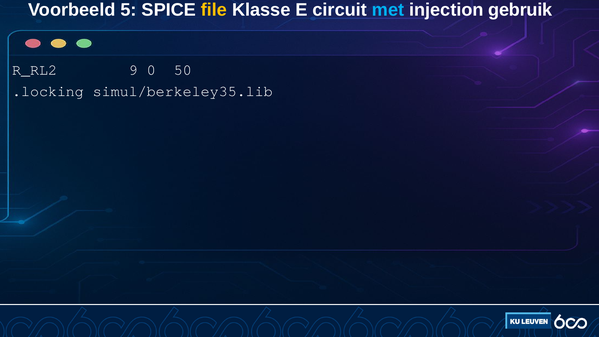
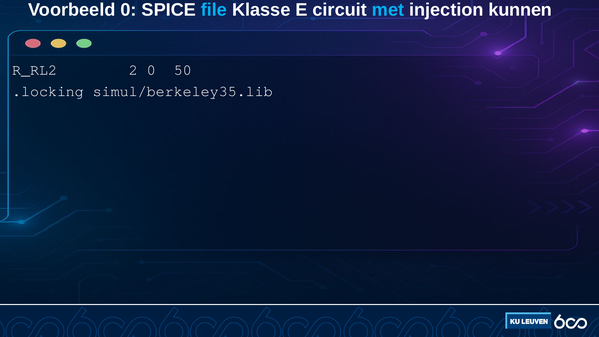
Voorbeeld 5: 5 -> 0 (128, 10)
file colour: yellow -> light blue (214, 10)
gebruik: gebruik -> kunnen (520, 10)
9: 9 -> 2 (133, 70)
